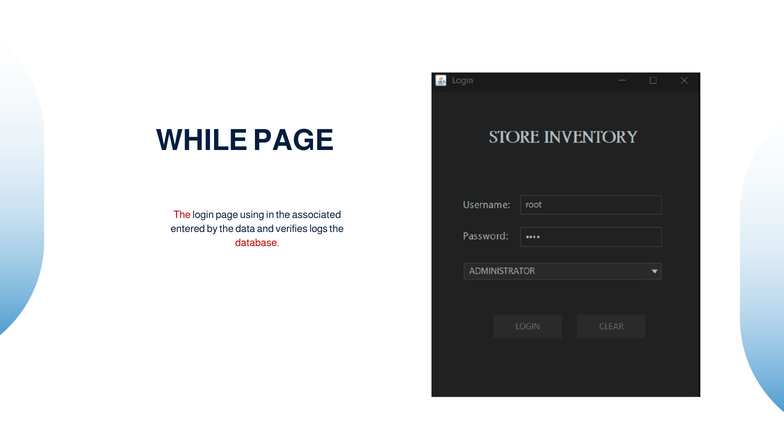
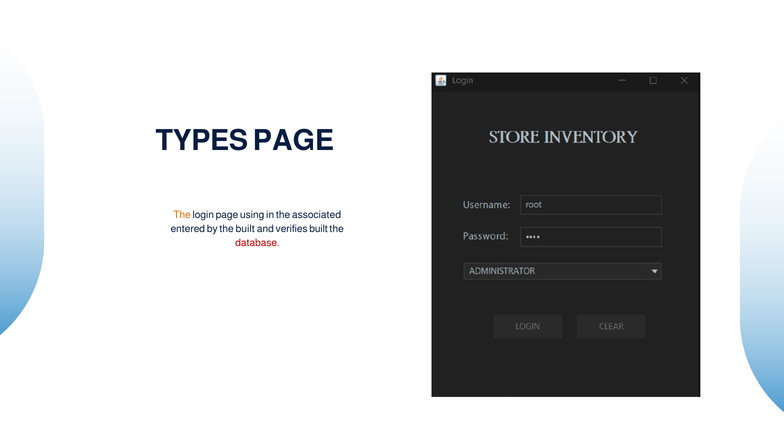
WHILE: WHILE -> TYPES (202, 141)
The colour: red -> orange (182, 215)
the data: data -> built (245, 229)
verifies logs: logs -> built (319, 229)
